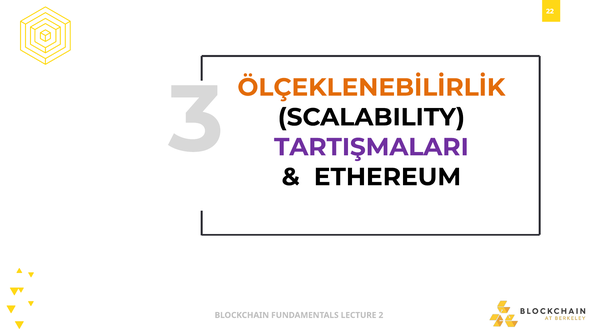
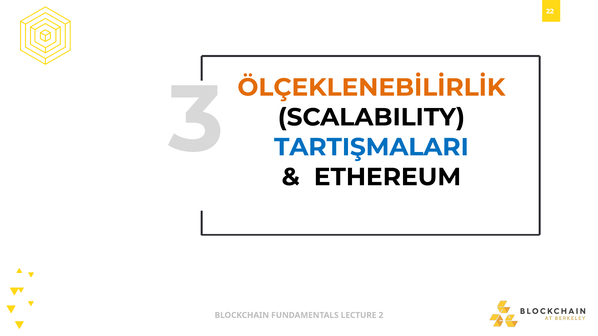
TARTIŞMALARI colour: purple -> blue (371, 147)
